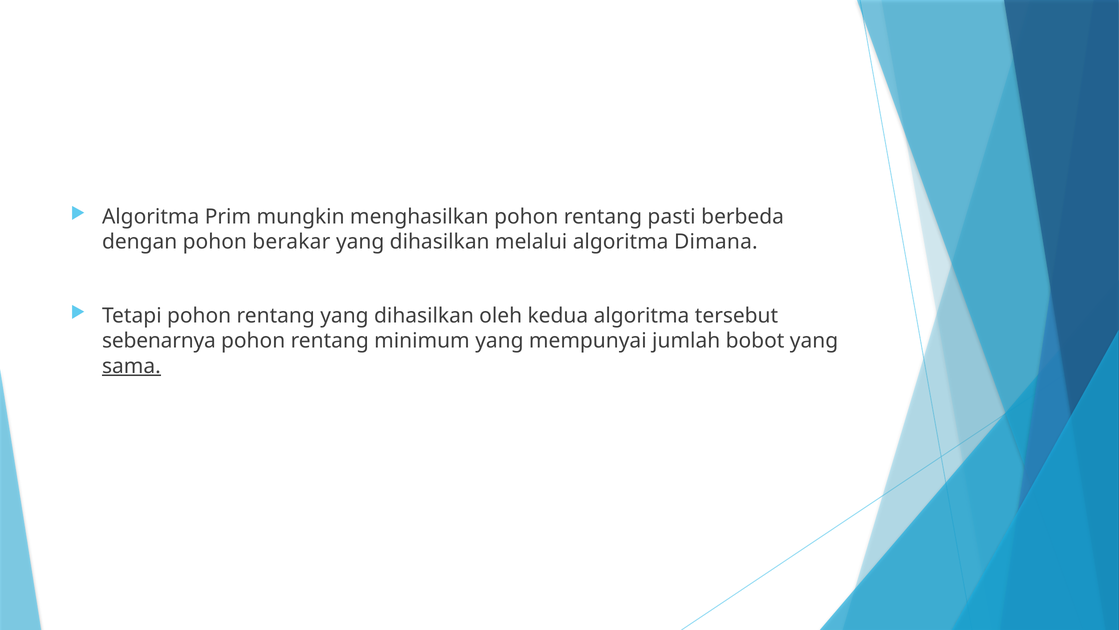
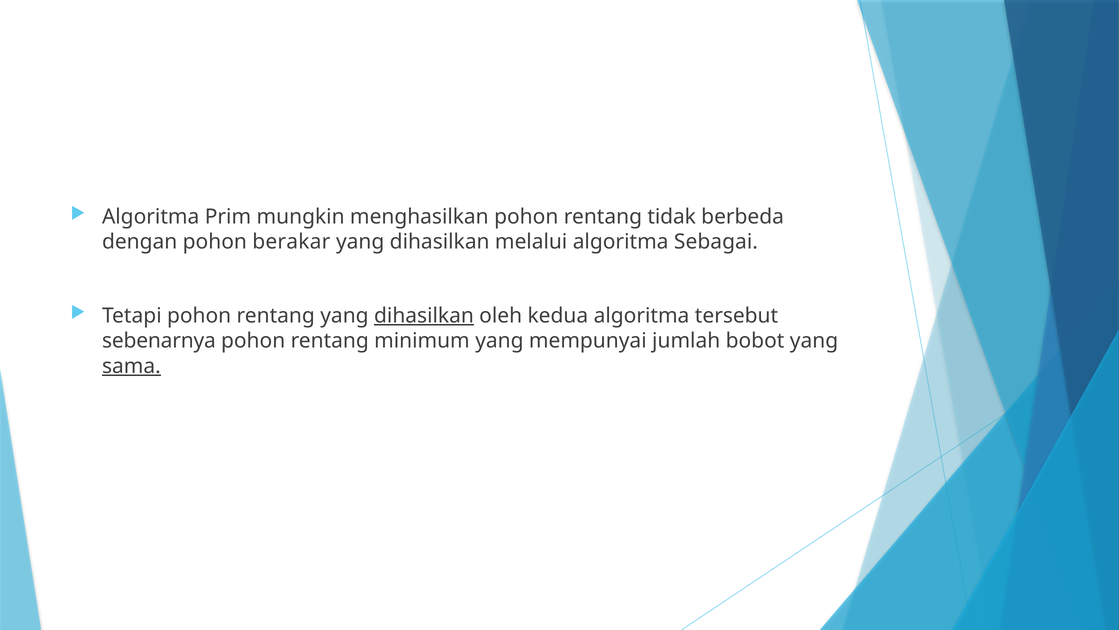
pasti: pasti -> tidak (672, 217)
Dimana: Dimana -> Sebagai (716, 242)
dihasilkan underline: none -> present (424, 315)
